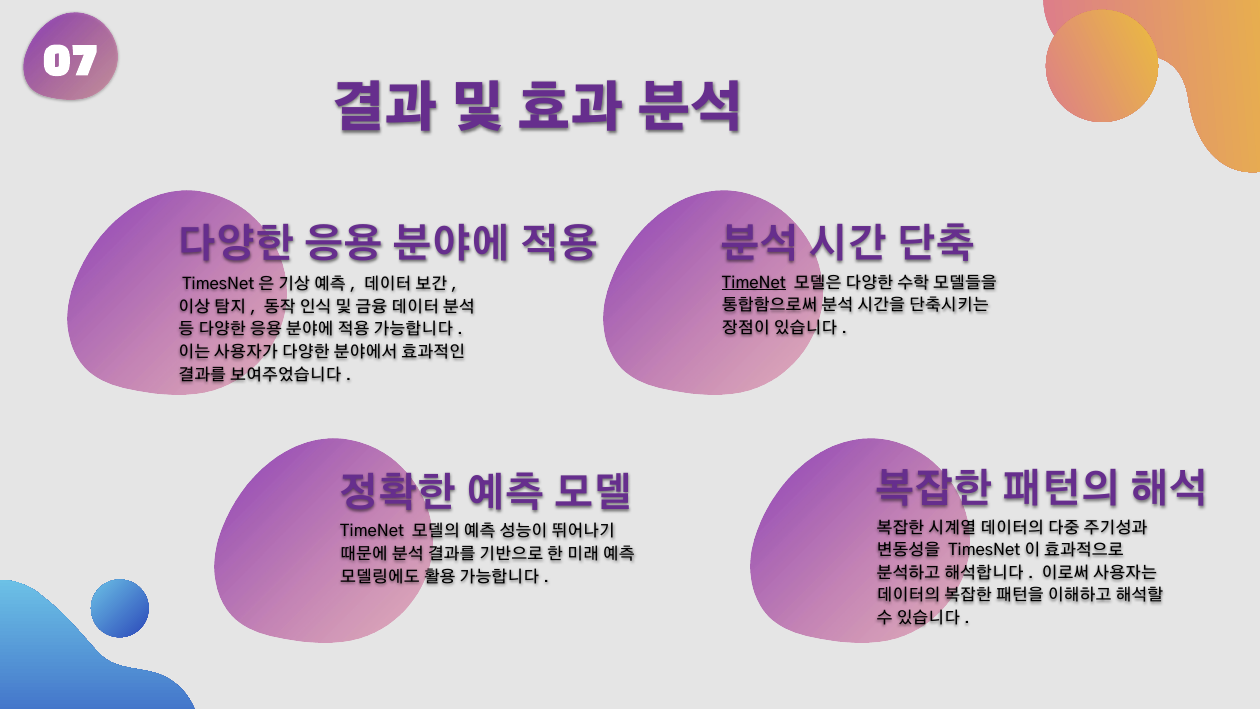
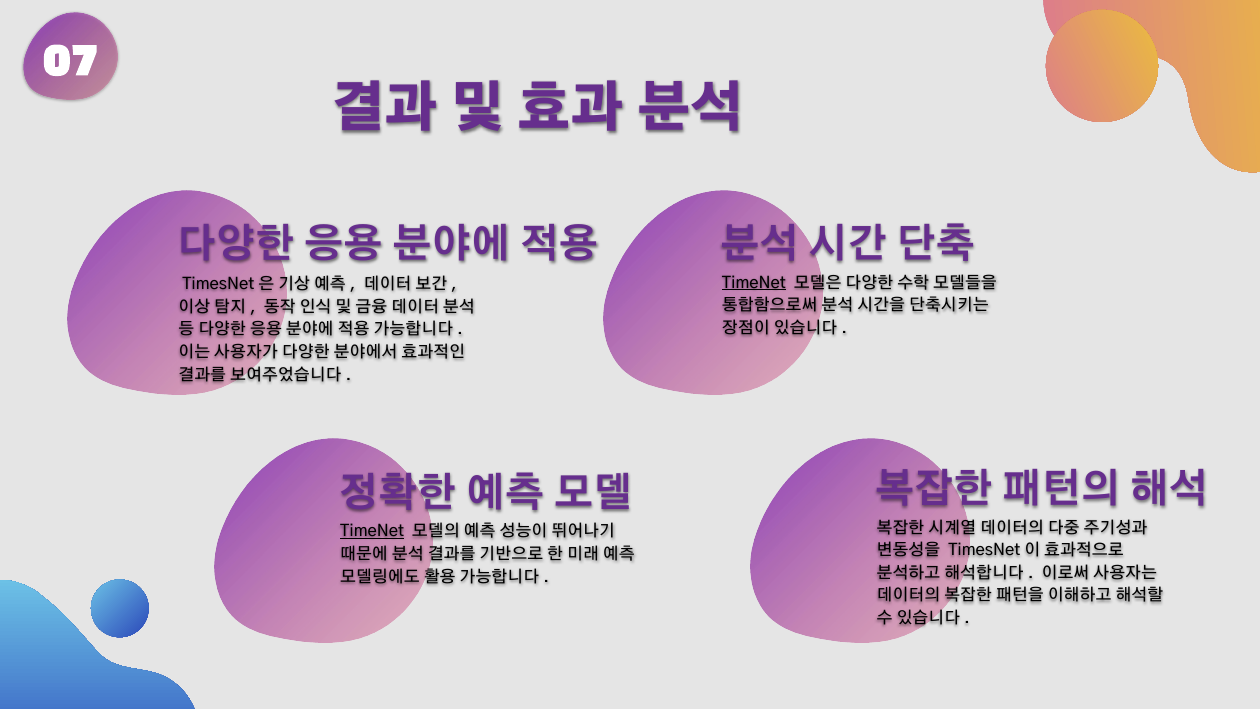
TimeNet underline: none -> present (372, 532)
